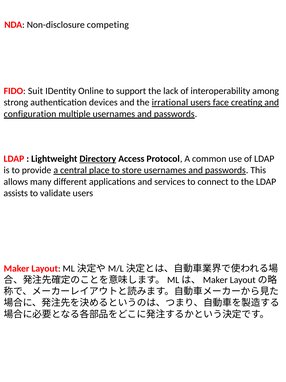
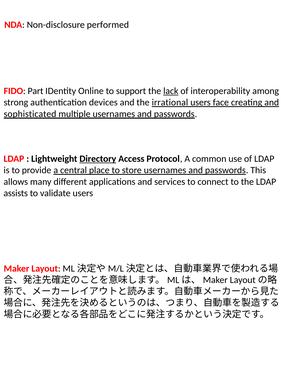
competing: competing -> performed (108, 25)
Suit: Suit -> Part (36, 91)
lack underline: none -> present (171, 91)
configuration: configuration -> sophisticated (30, 114)
